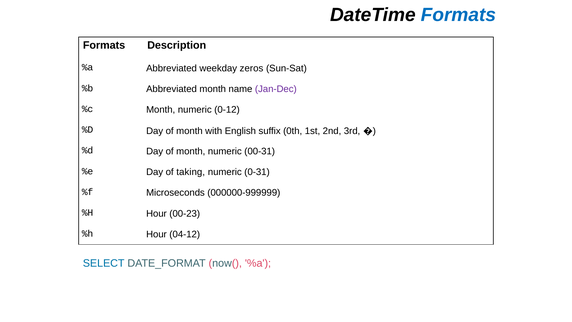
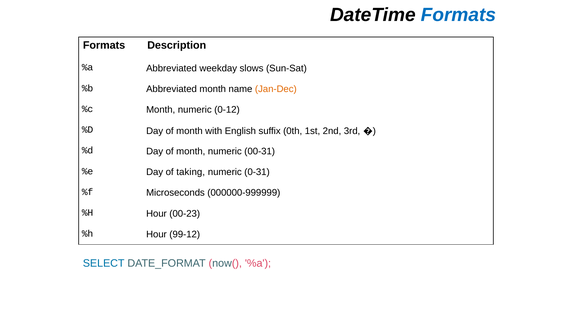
zeros: zeros -> slows (252, 68)
Jan-Dec colour: purple -> orange (276, 89)
04-12: 04-12 -> 99-12 (185, 234)
